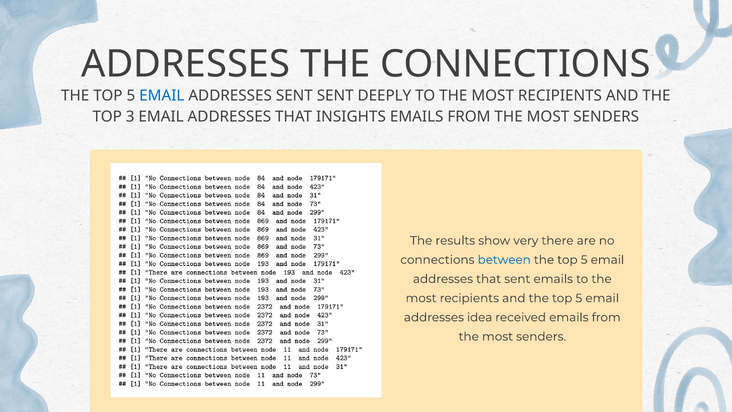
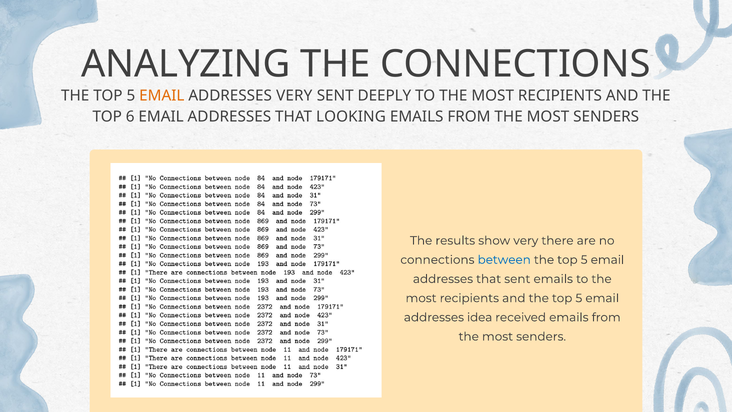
ADDRESSES: ADDRESSES -> ANALYZING (186, 64)
EMAIL colour: blue -> orange (162, 96)
ADDRESSES SENT: SENT -> VERY (294, 96)
3: 3 -> 6 (130, 117)
INSIGHTS: INSIGHTS -> LOOKING (351, 117)
